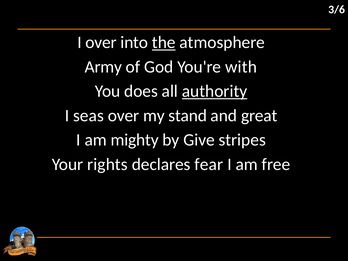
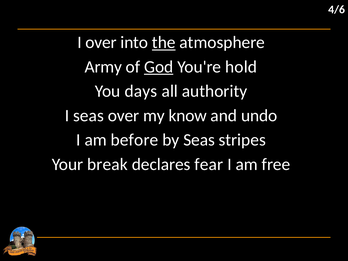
3/6: 3/6 -> 4/6 (337, 9)
God underline: none -> present (159, 67)
with: with -> hold (241, 67)
does: does -> days (141, 91)
authority underline: present -> none (215, 91)
stand: stand -> know (188, 116)
great: great -> undo (259, 116)
mighty: mighty -> before (135, 140)
by Give: Give -> Seas (199, 140)
rights: rights -> break (107, 164)
